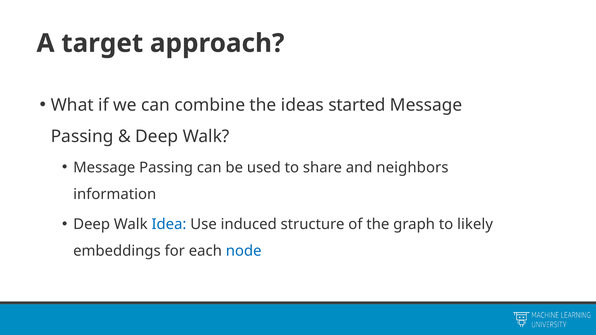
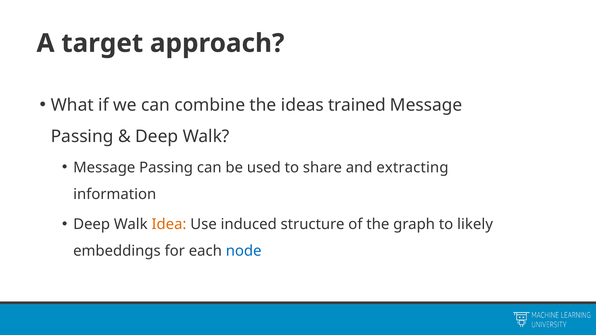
started: started -> trained (357, 105)
neighbors: neighbors -> extracting (412, 168)
Idea colour: blue -> orange (169, 224)
